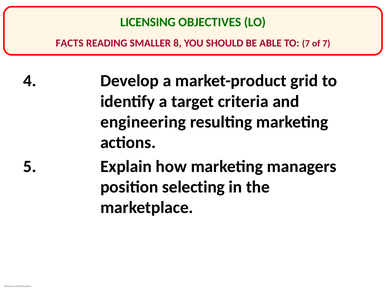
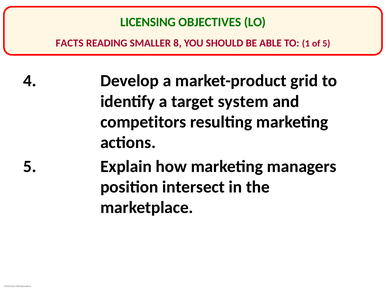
TO 7: 7 -> 1 (306, 44)
of 7: 7 -> 5 (326, 44)
criteria: criteria -> system (243, 102)
engineering: engineering -> competitors (143, 122)
selecting: selecting -> intersect (193, 187)
